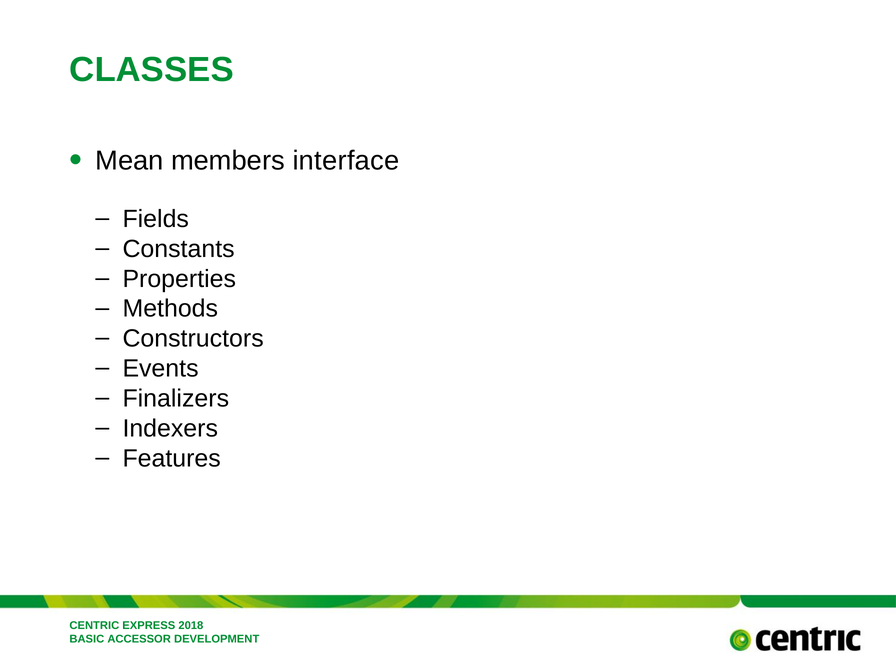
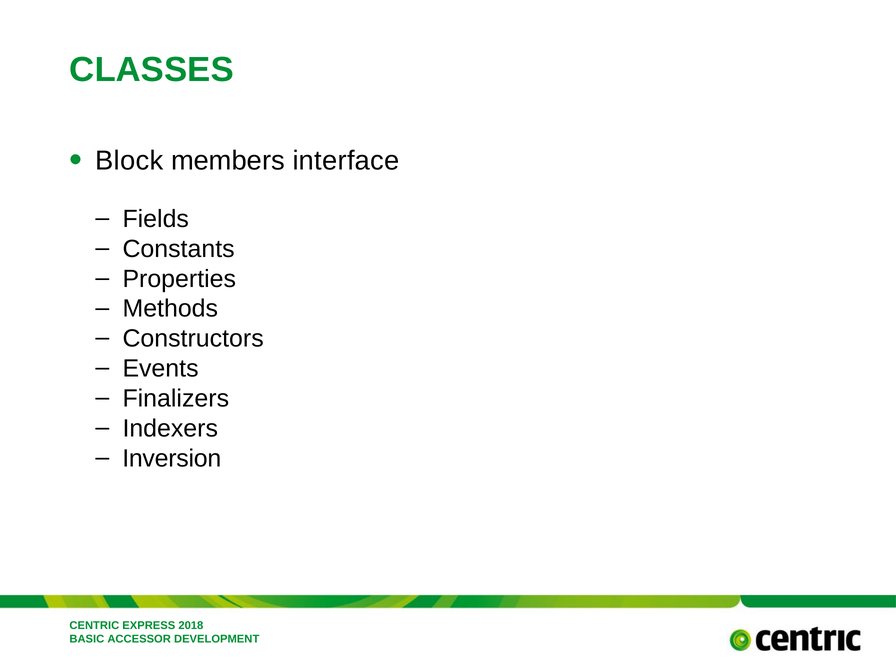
Mean: Mean -> Block (129, 161)
Features: Features -> Inversion (172, 458)
